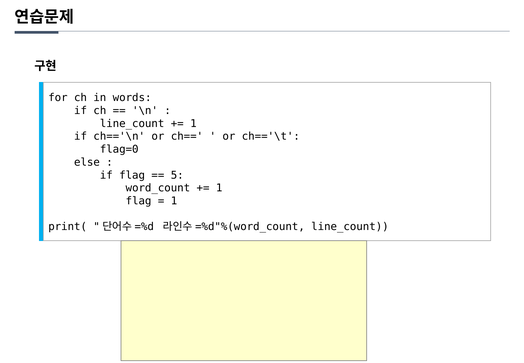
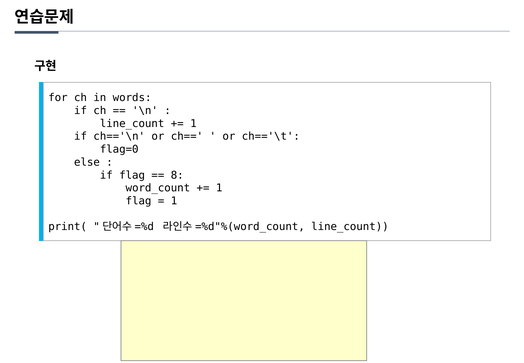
5: 5 -> 8 (177, 175)
